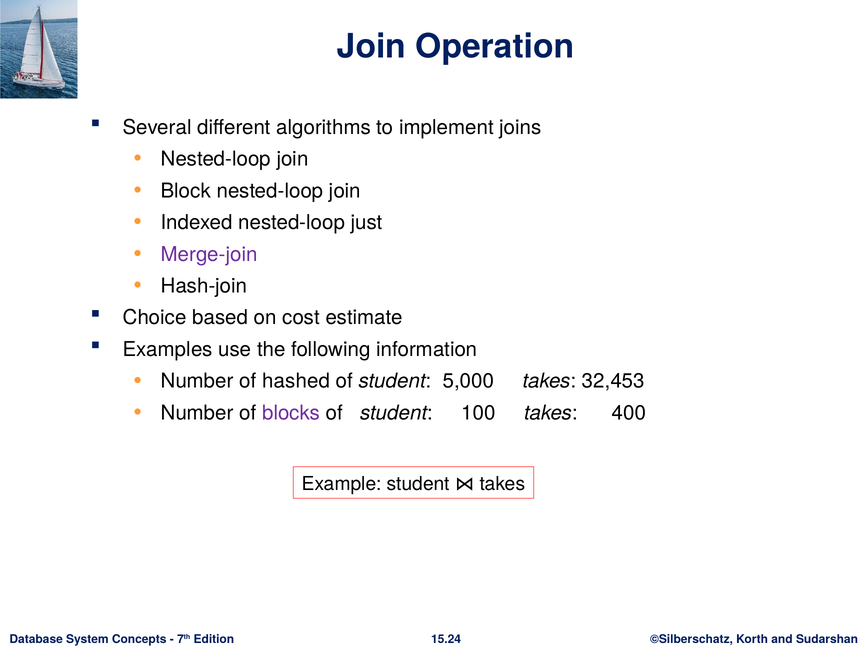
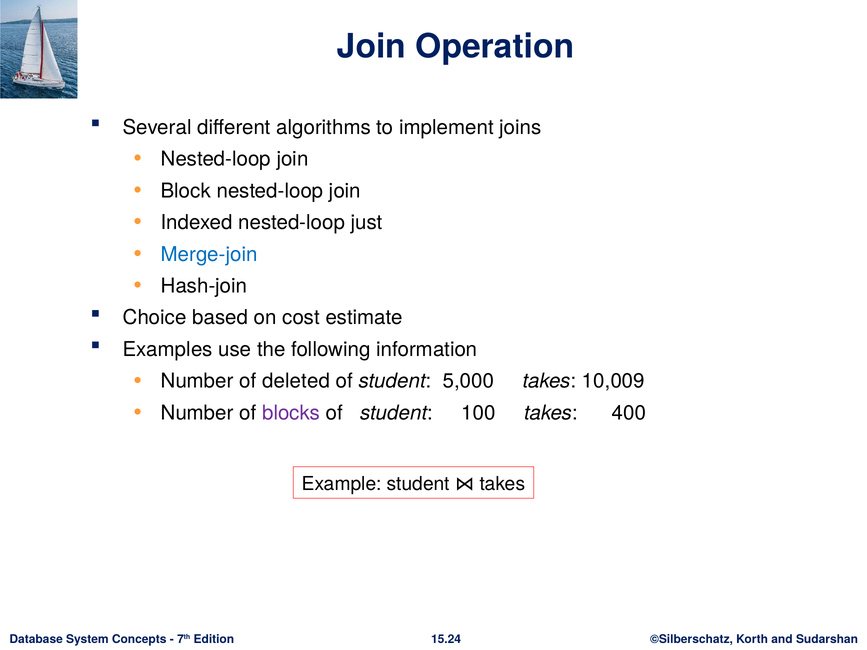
Merge-join colour: purple -> blue (209, 254)
hashed: hashed -> deleted (296, 381)
32,453: 32,453 -> 10,009 (613, 381)
